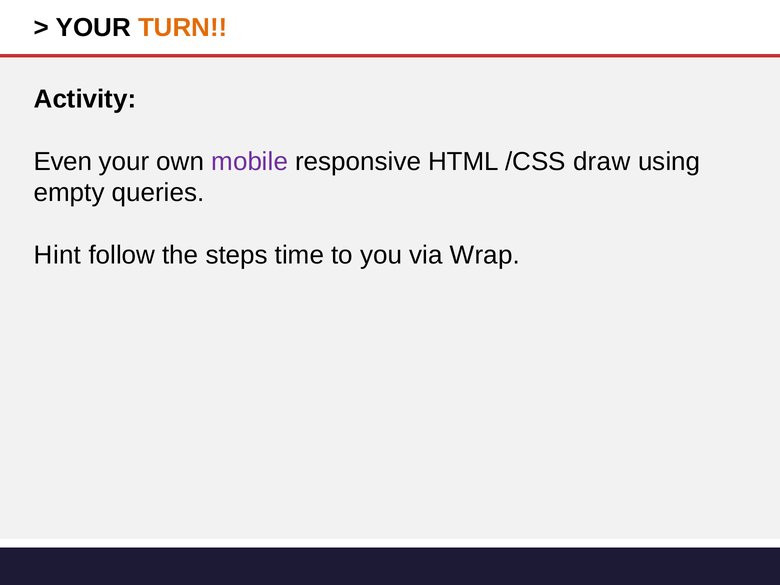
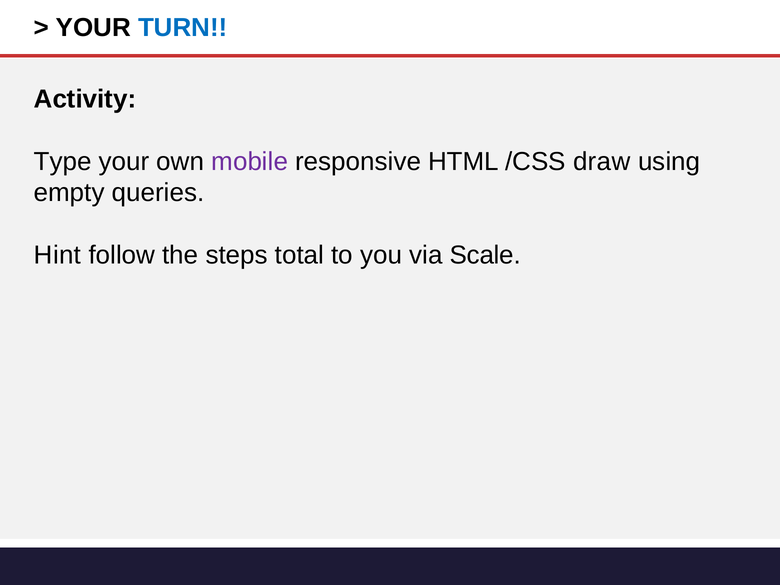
TURN colour: orange -> blue (183, 28)
Even: Even -> Type (63, 162)
time: time -> total (299, 255)
Wrap: Wrap -> Scale (485, 255)
